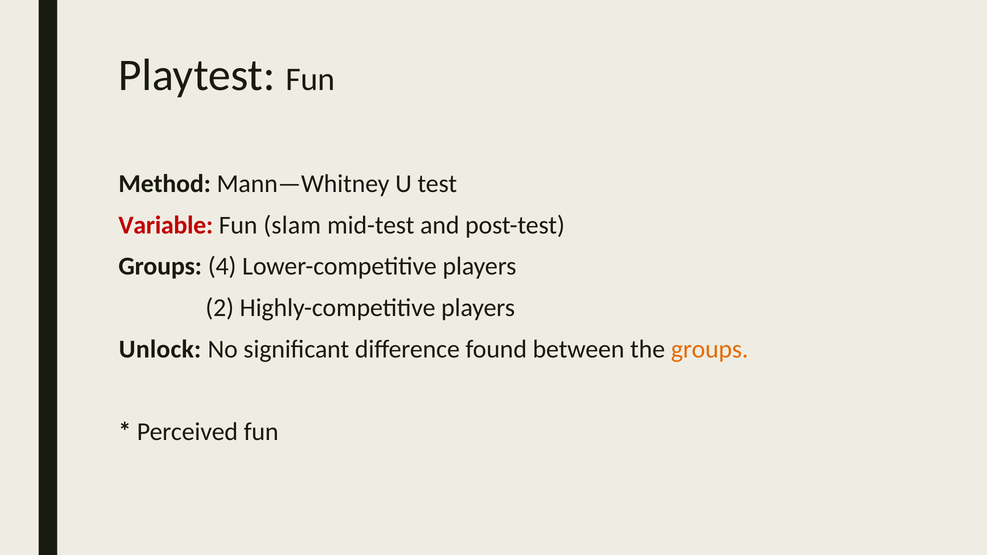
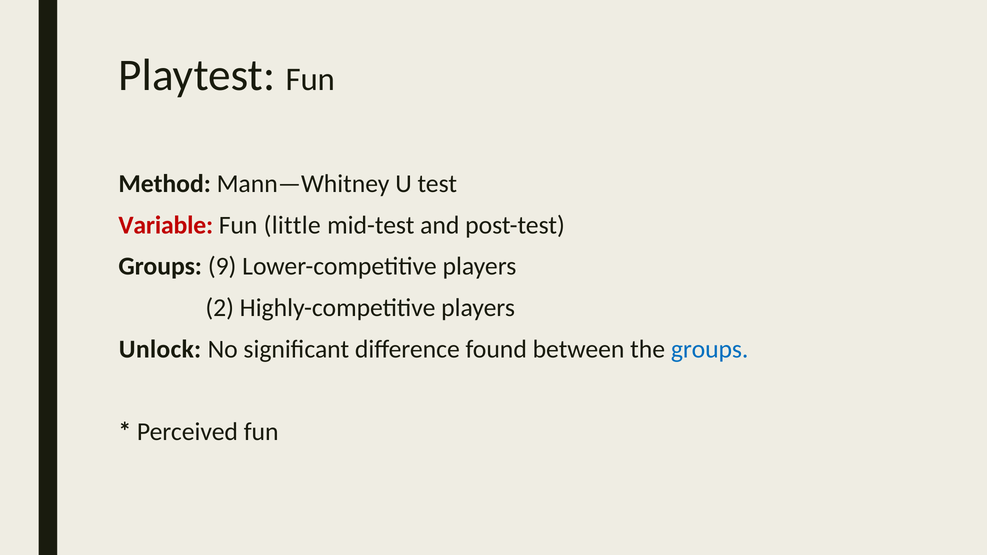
slam: slam -> little (292, 225)
4: 4 -> 9 (222, 267)
groups colour: orange -> blue (710, 349)
